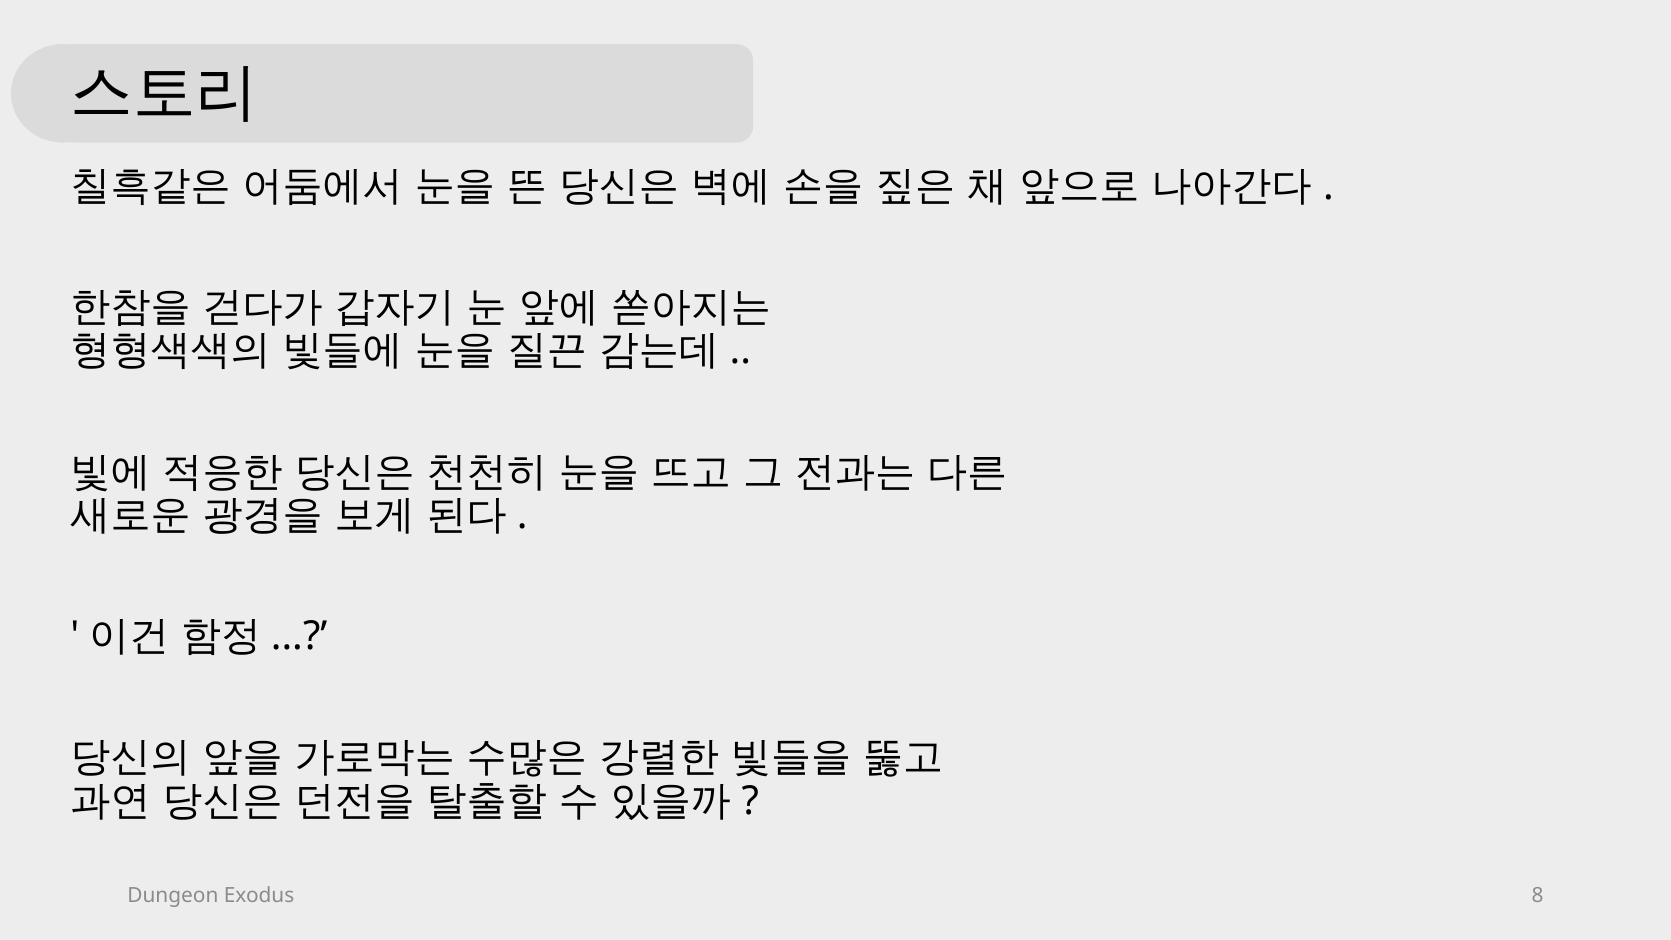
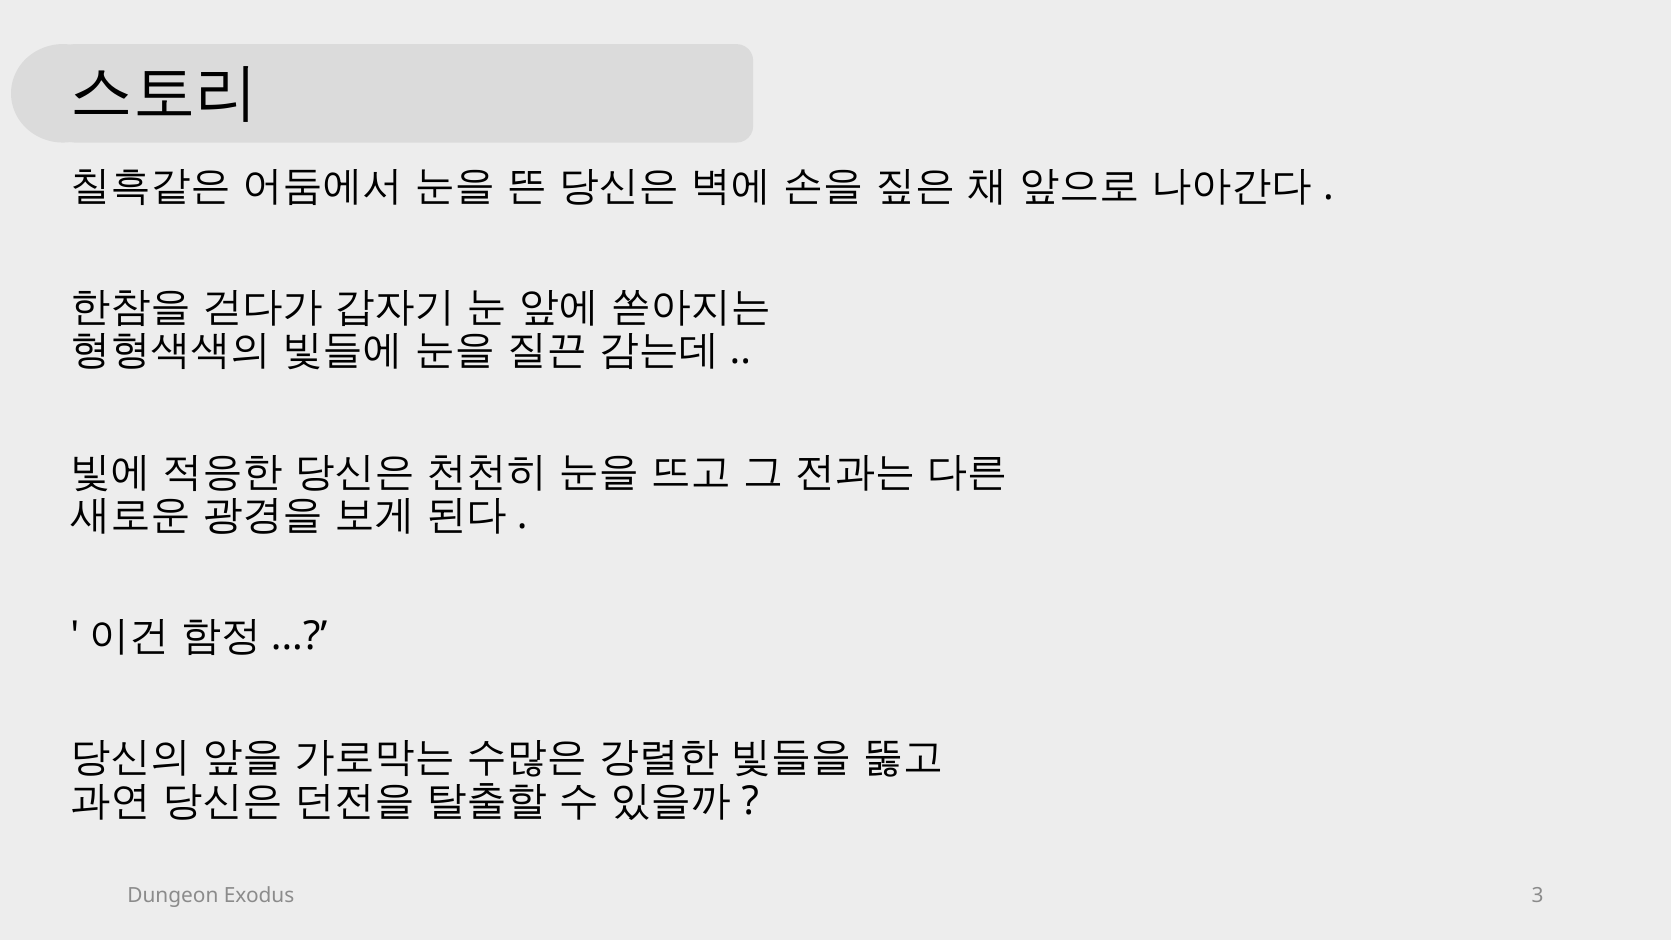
8: 8 -> 3 (1538, 896)
